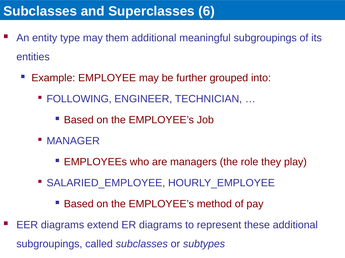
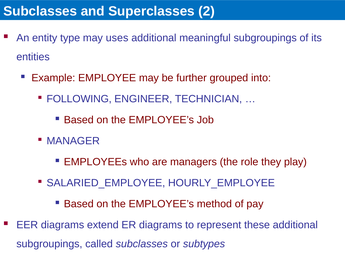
6: 6 -> 2 (207, 11)
them: them -> uses (117, 38)
